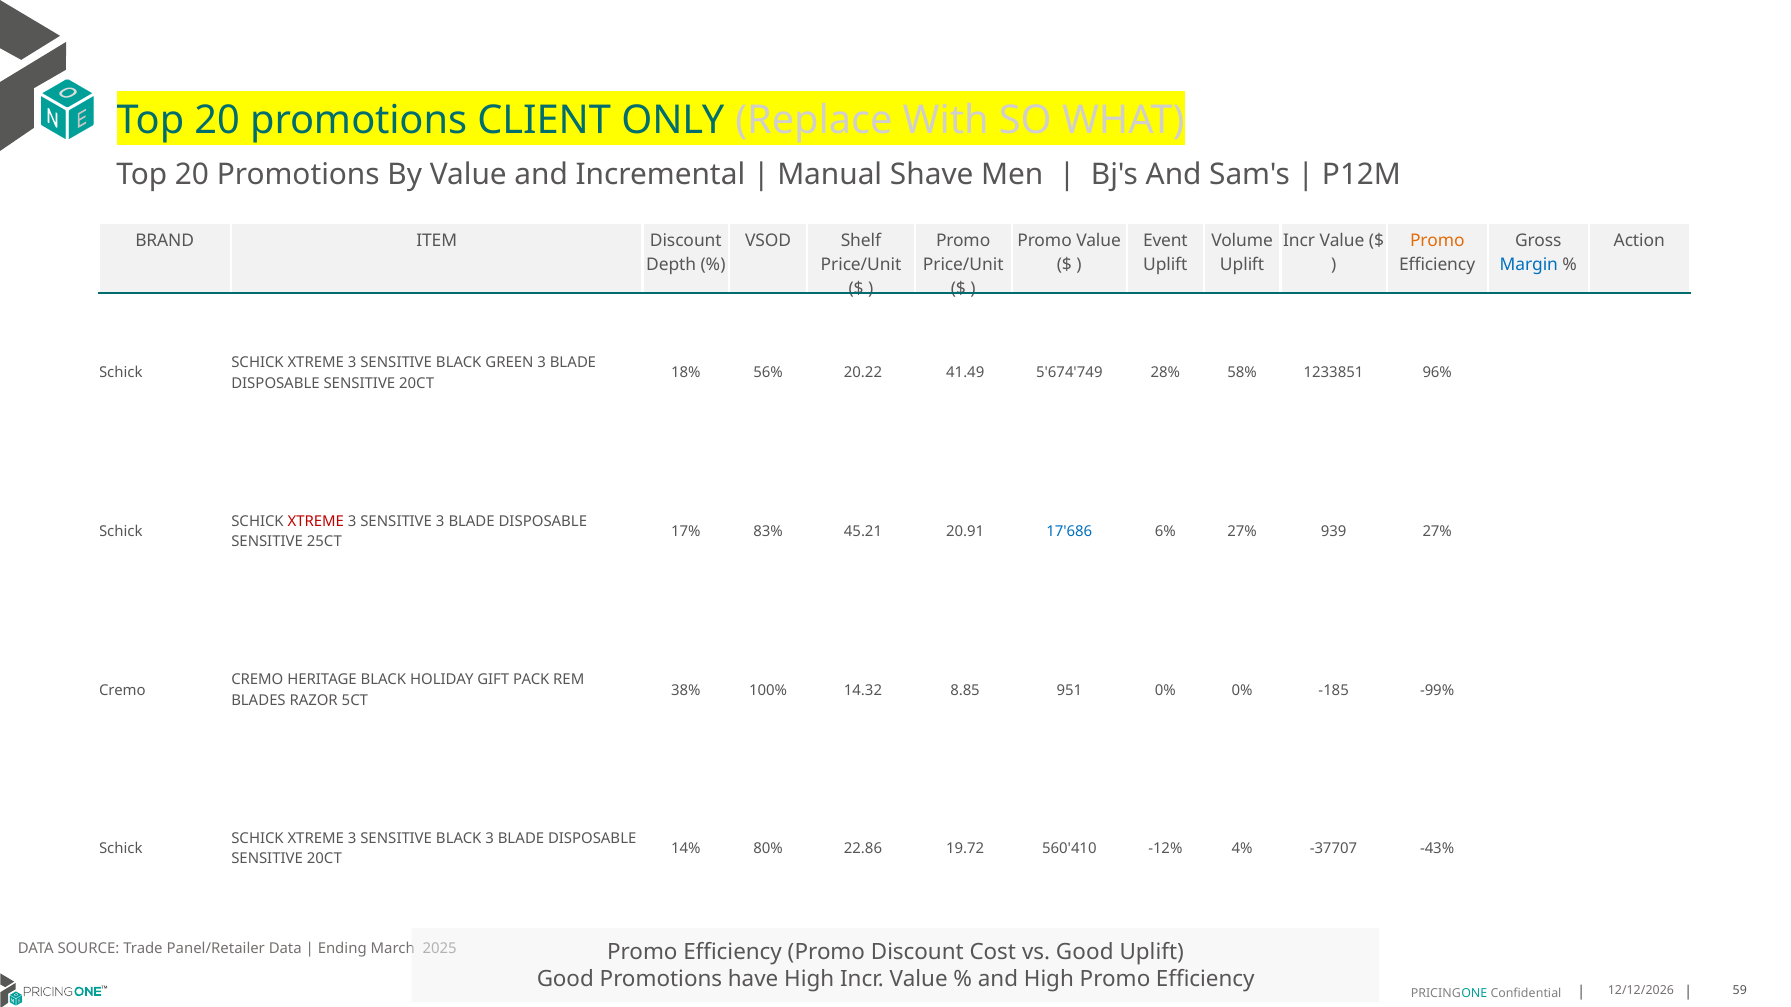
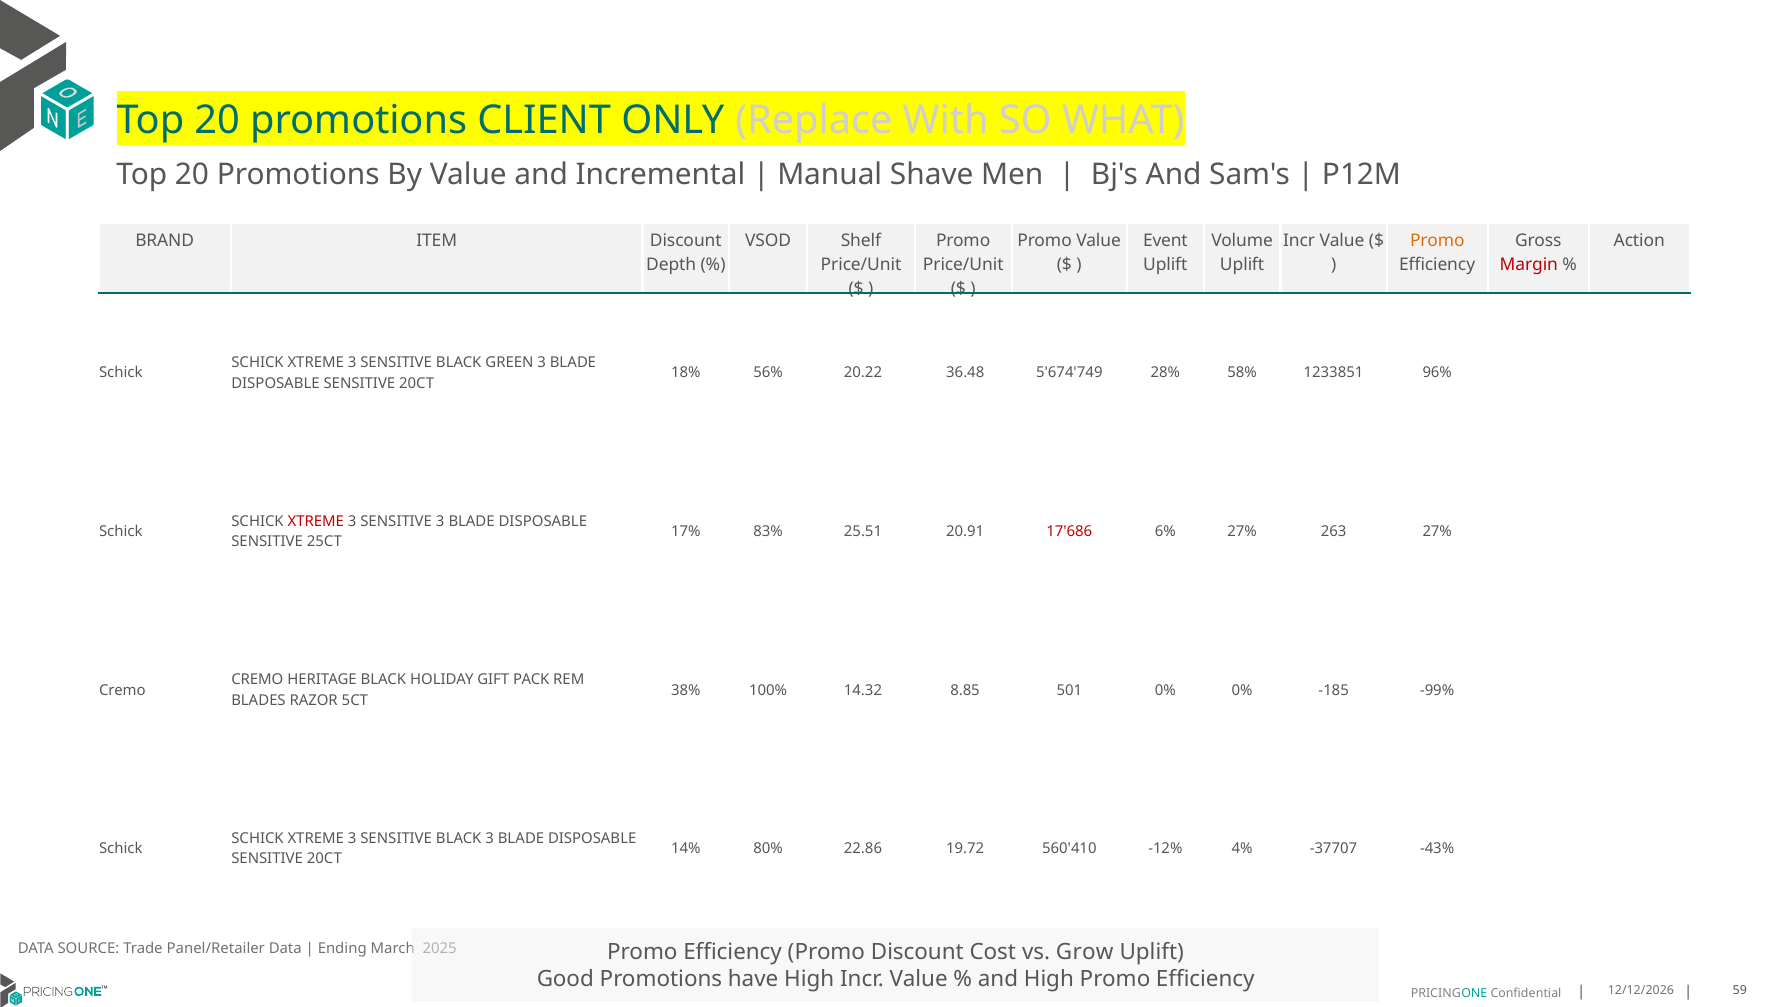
Margin colour: blue -> red (1529, 265)
41.49: 41.49 -> 36.48 (965, 373)
45.21: 45.21 -> 25.51 (863, 532)
17'686 colour: blue -> red (1069, 532)
939: 939 -> 263 (1334, 532)
951: 951 -> 501 (1069, 690)
vs Good: Good -> Grow (1085, 953)
